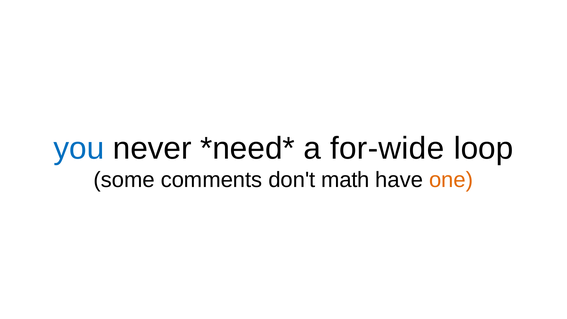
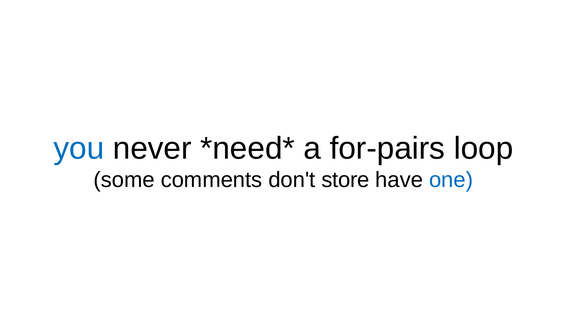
for-wide: for-wide -> for-pairs (387, 148)
math: math -> store (345, 180)
one colour: orange -> blue (451, 180)
